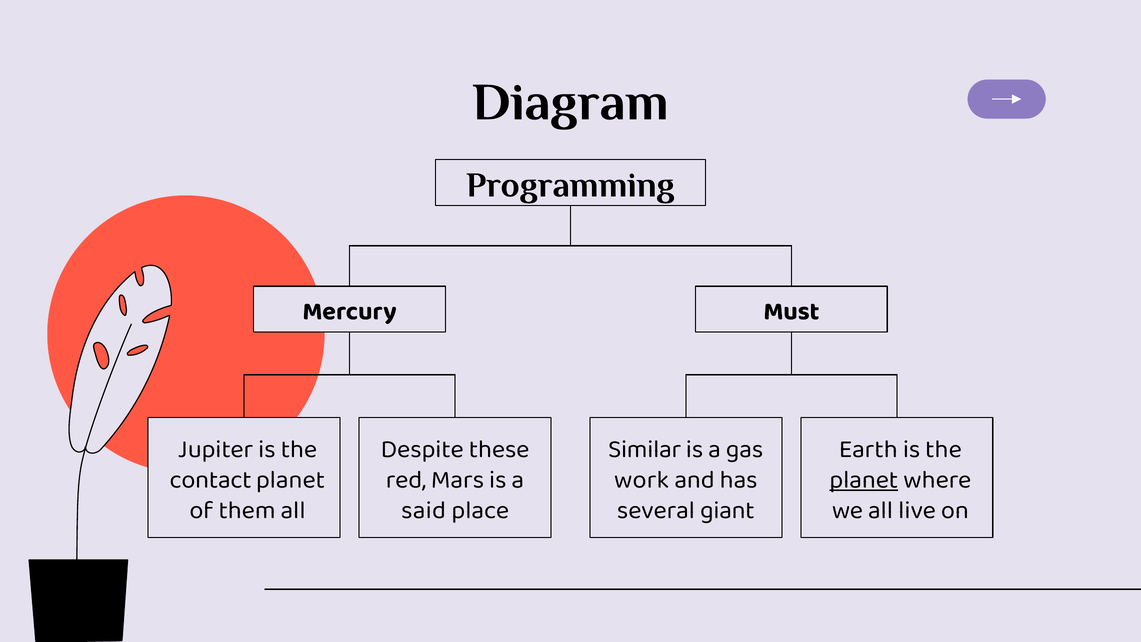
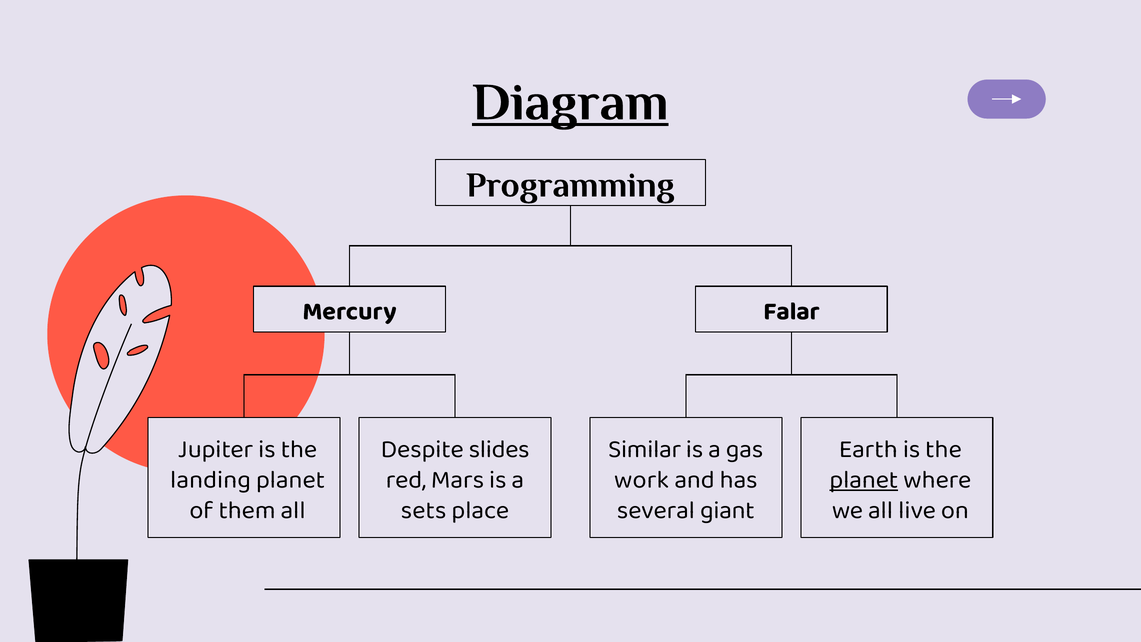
Diagram underline: none -> present (570, 102)
Must: Must -> Falar (791, 311)
these: these -> slides (499, 449)
contact: contact -> landing (211, 479)
said: said -> sets (424, 510)
